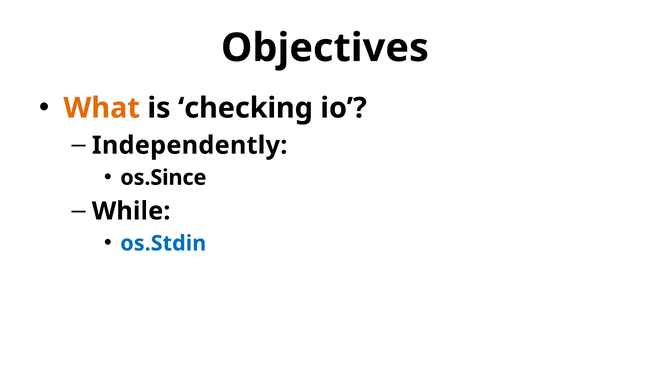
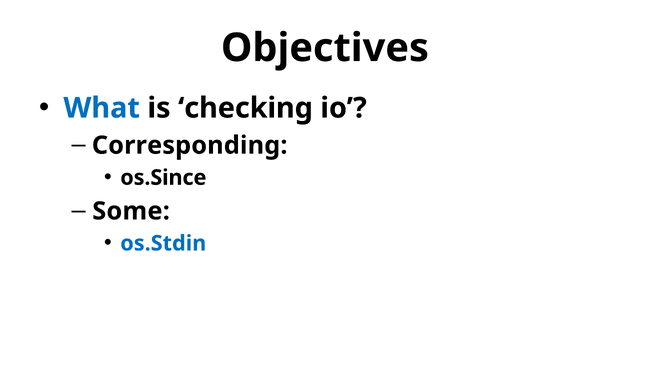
What colour: orange -> blue (102, 108)
Independently: Independently -> Corresponding (190, 145)
While: While -> Some (131, 211)
